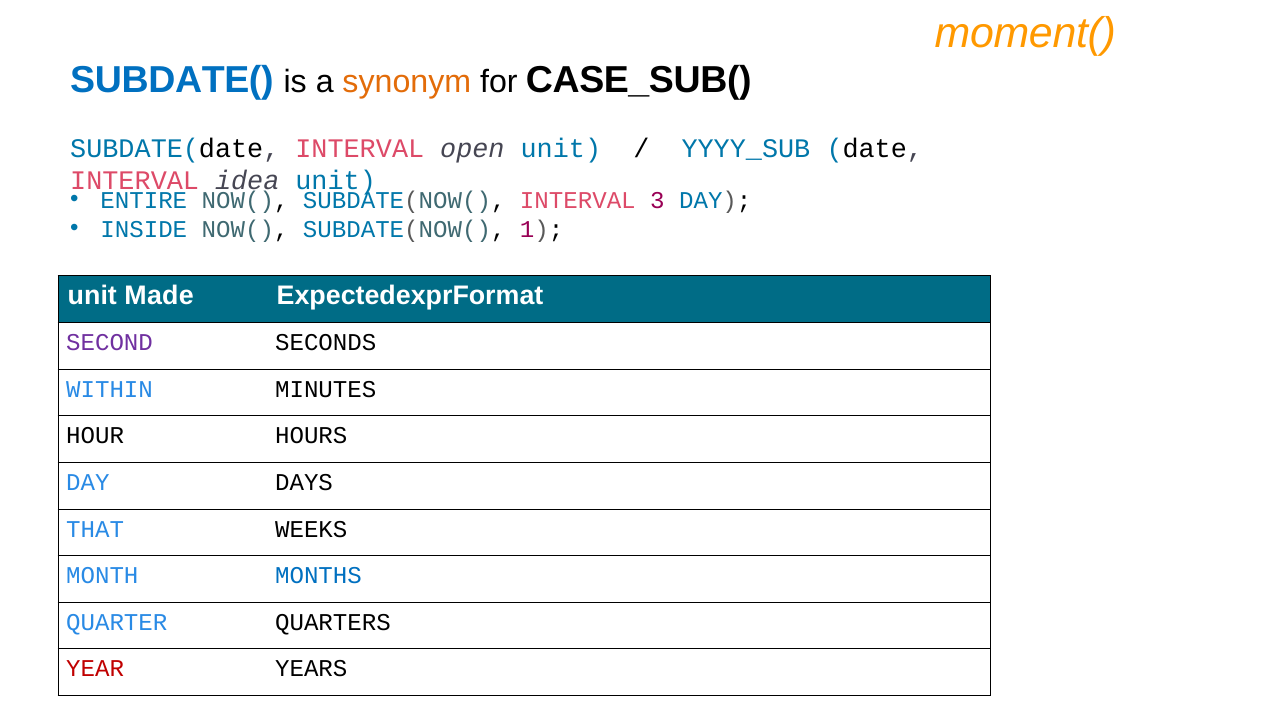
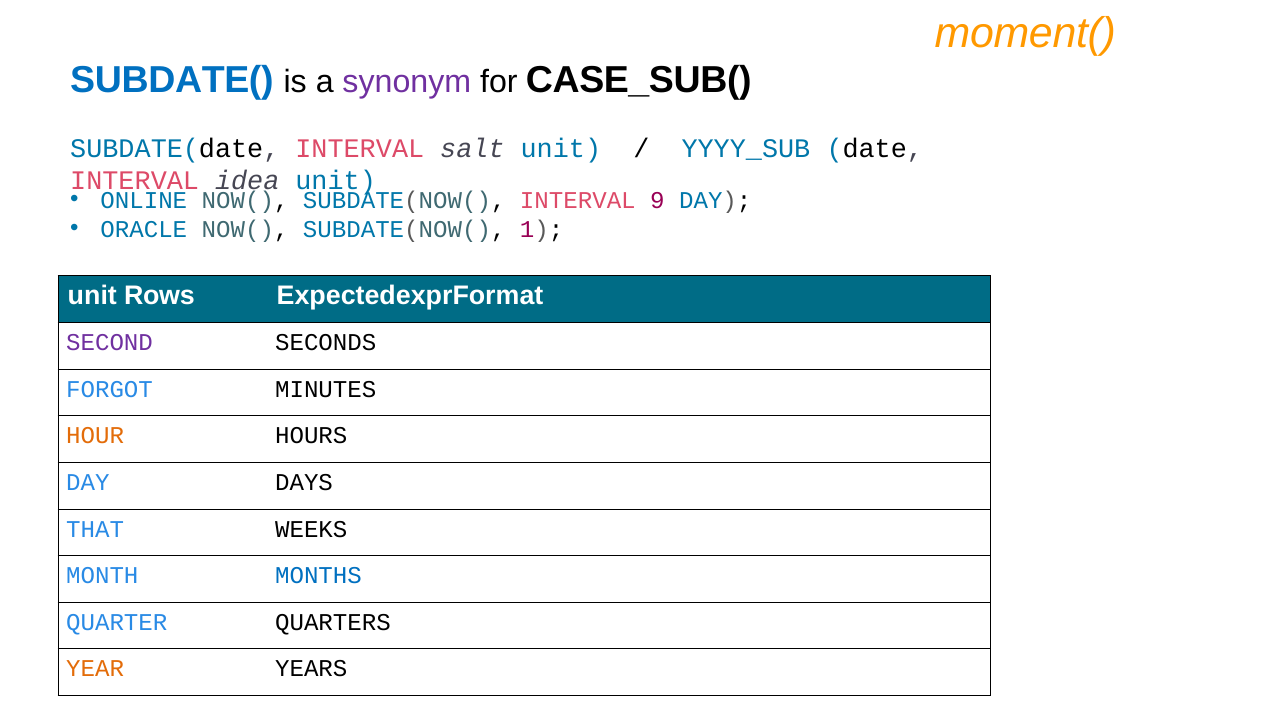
synonym colour: orange -> purple (407, 82)
open: open -> salt (472, 149)
ENTIRE: ENTIRE -> ONLINE (144, 200)
3: 3 -> 9 (657, 200)
INSIDE: INSIDE -> ORACLE (144, 229)
Made: Made -> Rows (159, 296)
WITHIN: WITHIN -> FORGOT (110, 389)
HOUR colour: black -> orange (95, 436)
YEAR colour: red -> orange (95, 669)
